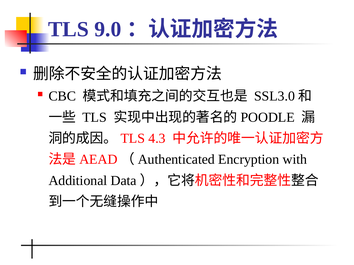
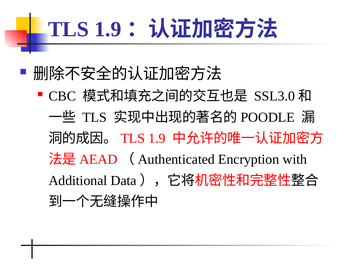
9.0: 9.0 -> 1.9 (108, 29)
4.3: 4.3 -> 1.9 (157, 139)
